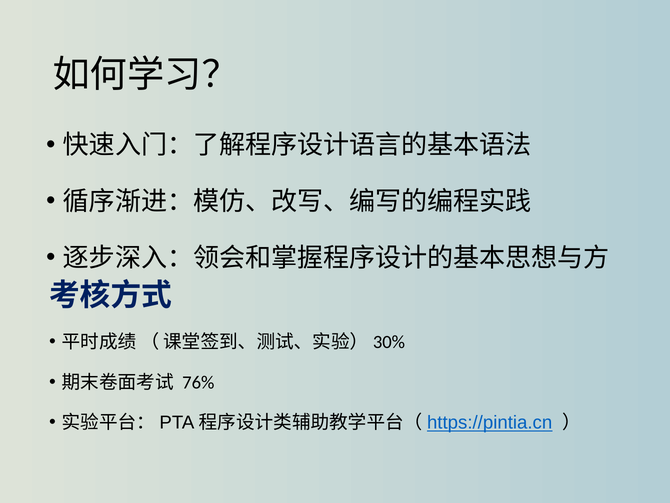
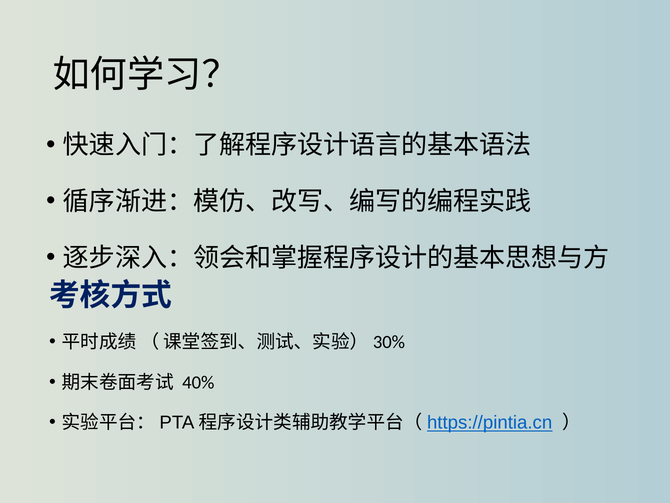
76%: 76% -> 40% (198, 382)
